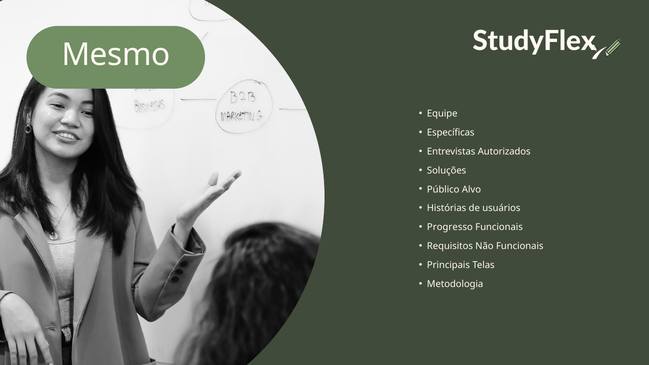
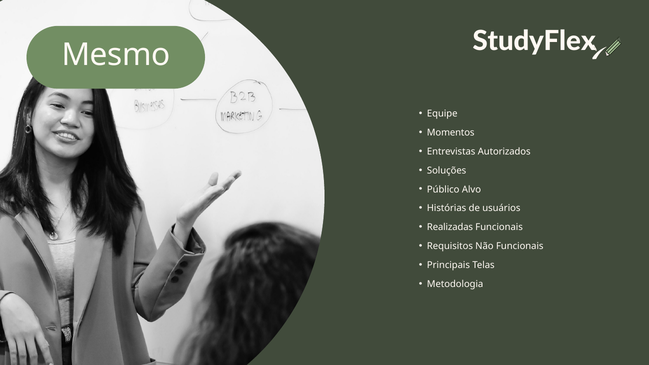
Específicas: Específicas -> Momentos (451, 133)
Progresso: Progresso -> Realizadas (450, 227)
